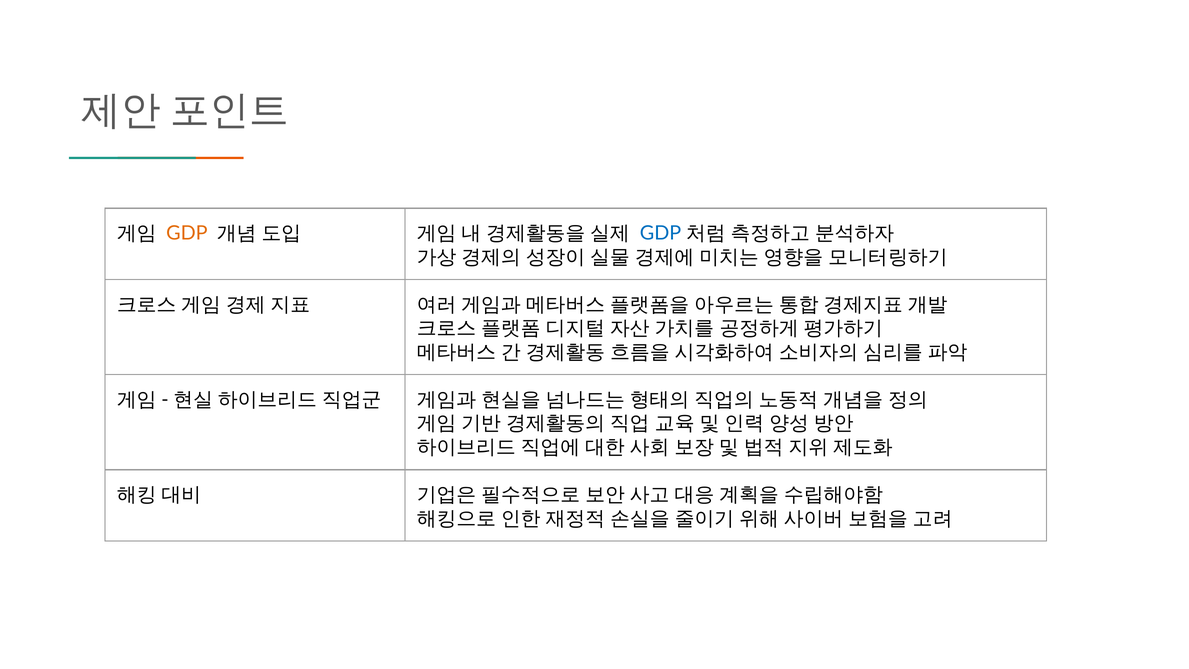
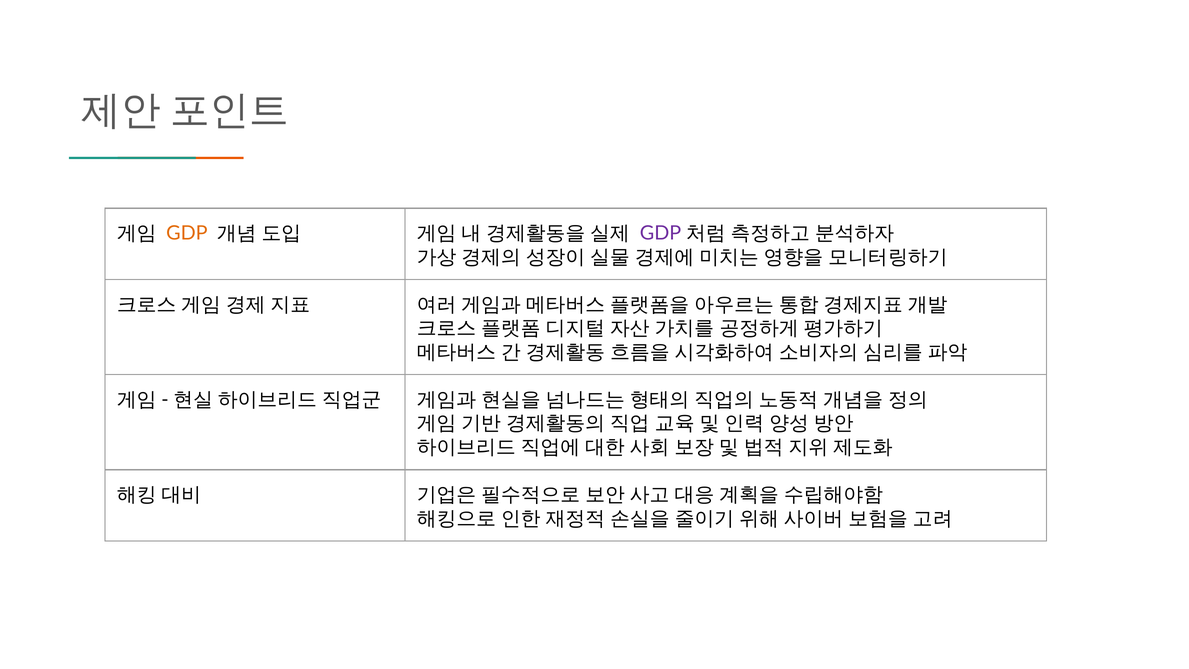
GDP colour: blue -> purple (661, 233)
